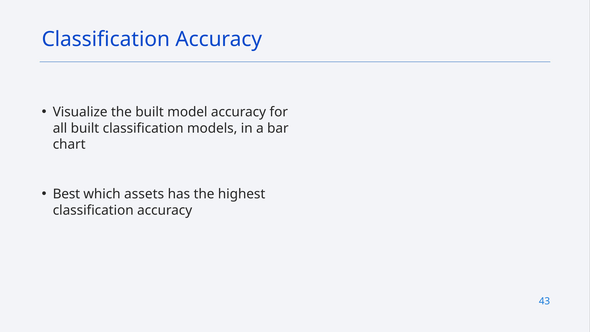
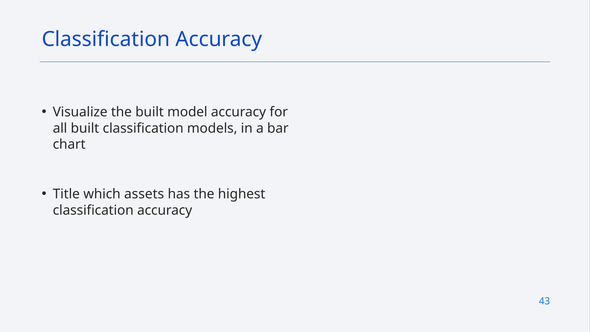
Best: Best -> Title (66, 194)
